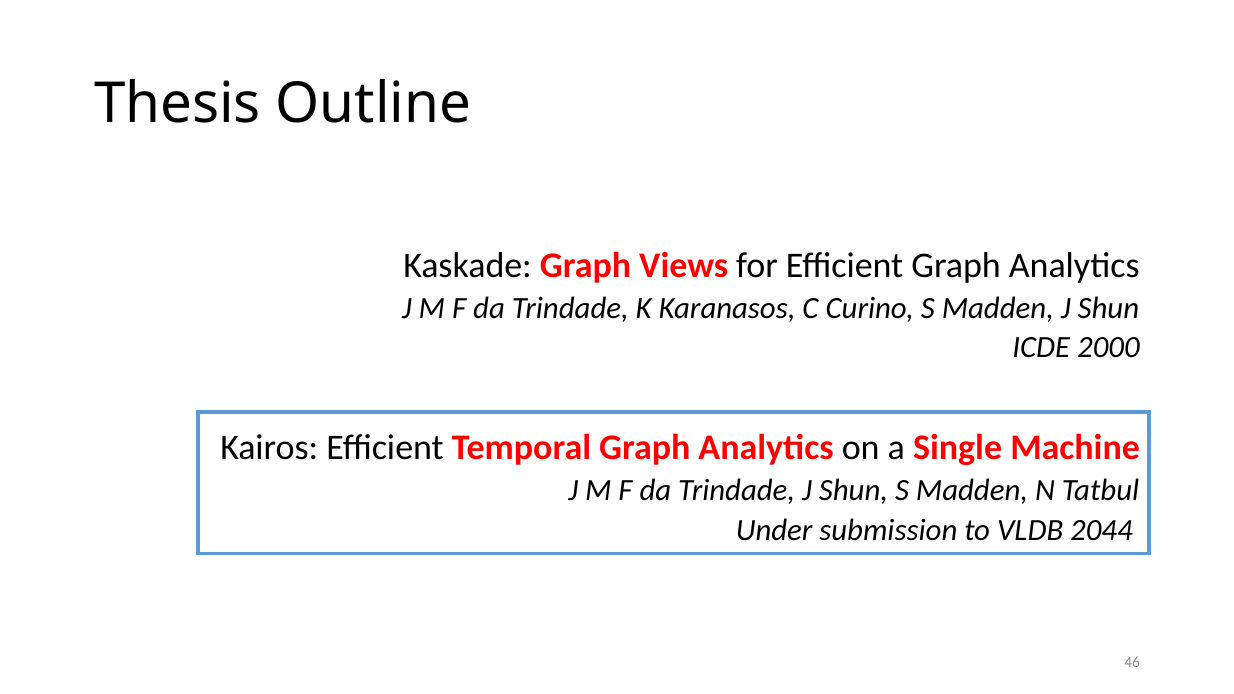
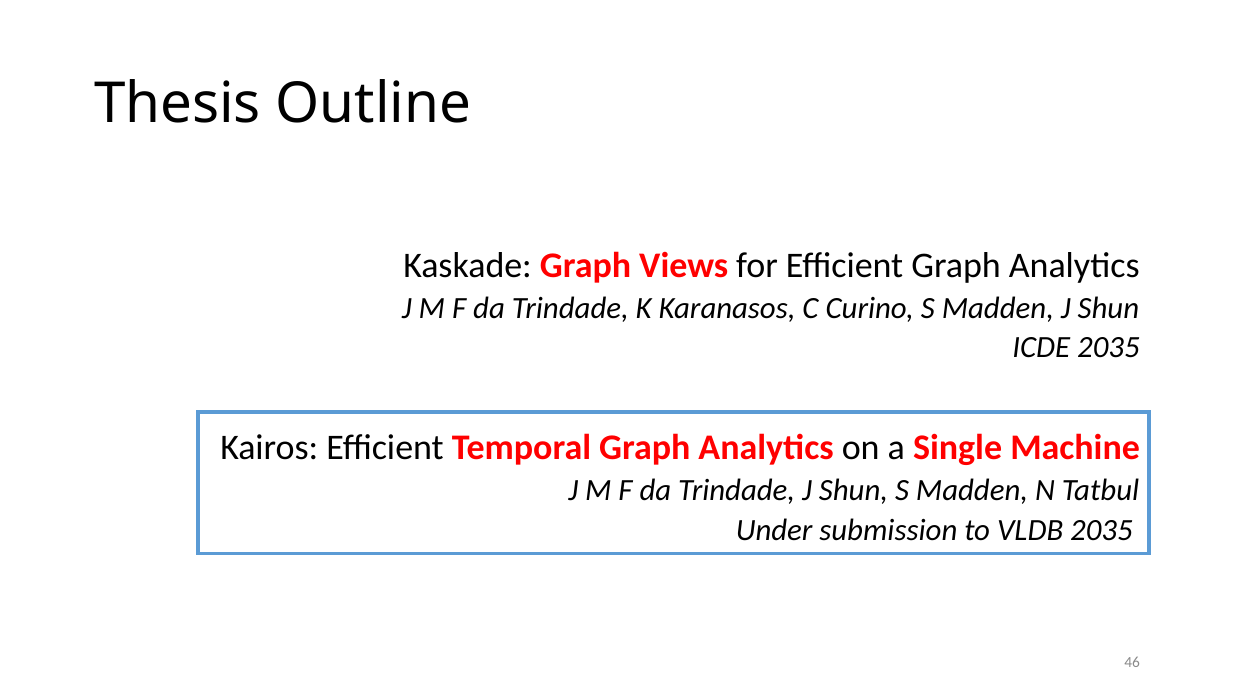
ICDE 2000: 2000 -> 2035 (1108, 348)
VLDB 2044: 2044 -> 2035 (1101, 530)
